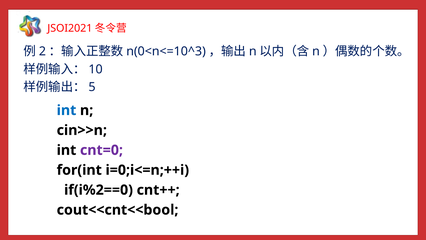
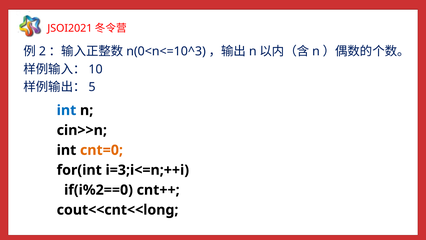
cnt=0 colour: purple -> orange (101, 150)
i=0;i<=n;++i: i=0;i<=n;++i -> i=3;i<=n;++i (147, 170)
cout<<cnt<<bool: cout<<cnt<<bool -> cout<<cnt<<long (118, 210)
